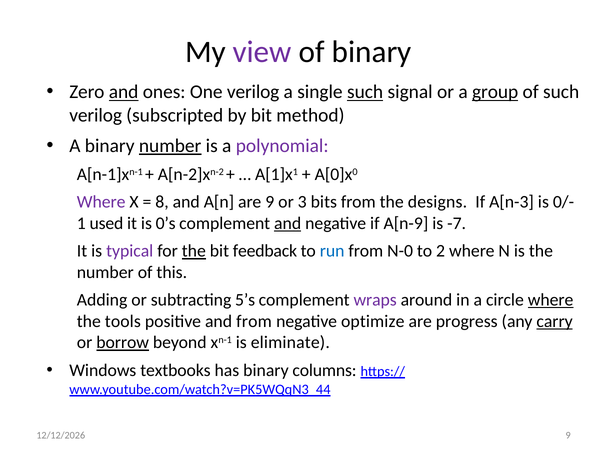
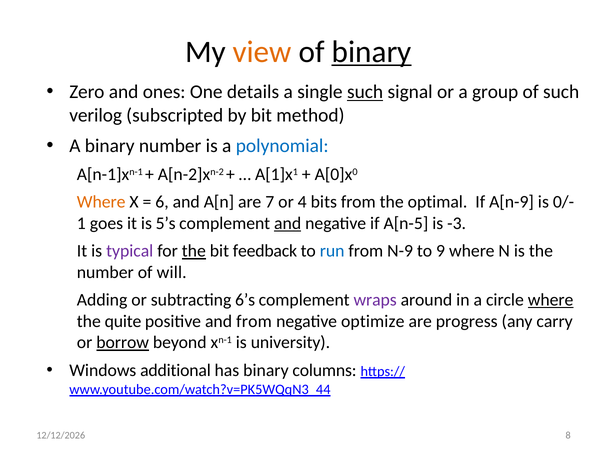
view colour: purple -> orange (262, 52)
binary underline: none -> present (372, 52)
and underline: present -> none (124, 92)
One verilog: verilog -> details (253, 92)
group underline: present -> none (495, 92)
number underline: present -> none (170, 146)
polynomial colour: purple -> blue (282, 146)
Where colour: purple -> orange (101, 202)
8: 8 -> 6 (162, 202)
are 9: 9 -> 7 (270, 202)
3: 3 -> 4 (302, 202)
designs: designs -> optimal (438, 202)
A[n-3: A[n-3 -> A[n-9 (512, 202)
used: used -> goes (106, 223)
0’s: 0’s -> 5’s (166, 223)
A[n-9: A[n-9 -> A[n-5 (406, 223)
-7: -7 -> -3 (457, 223)
N-0: N-0 -> N-9 (400, 251)
2: 2 -> 9 (441, 251)
this: this -> will (172, 272)
5’s: 5’s -> 6’s (245, 300)
tools: tools -> quite (123, 321)
carry underline: present -> none (555, 321)
eliminate: eliminate -> university (290, 342)
textbooks: textbooks -> additional (175, 370)
9: 9 -> 8 (568, 435)
